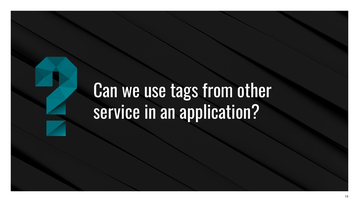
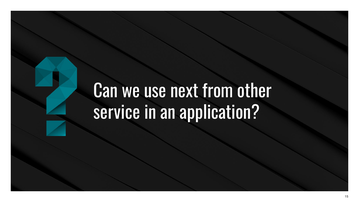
tags: tags -> next (184, 91)
